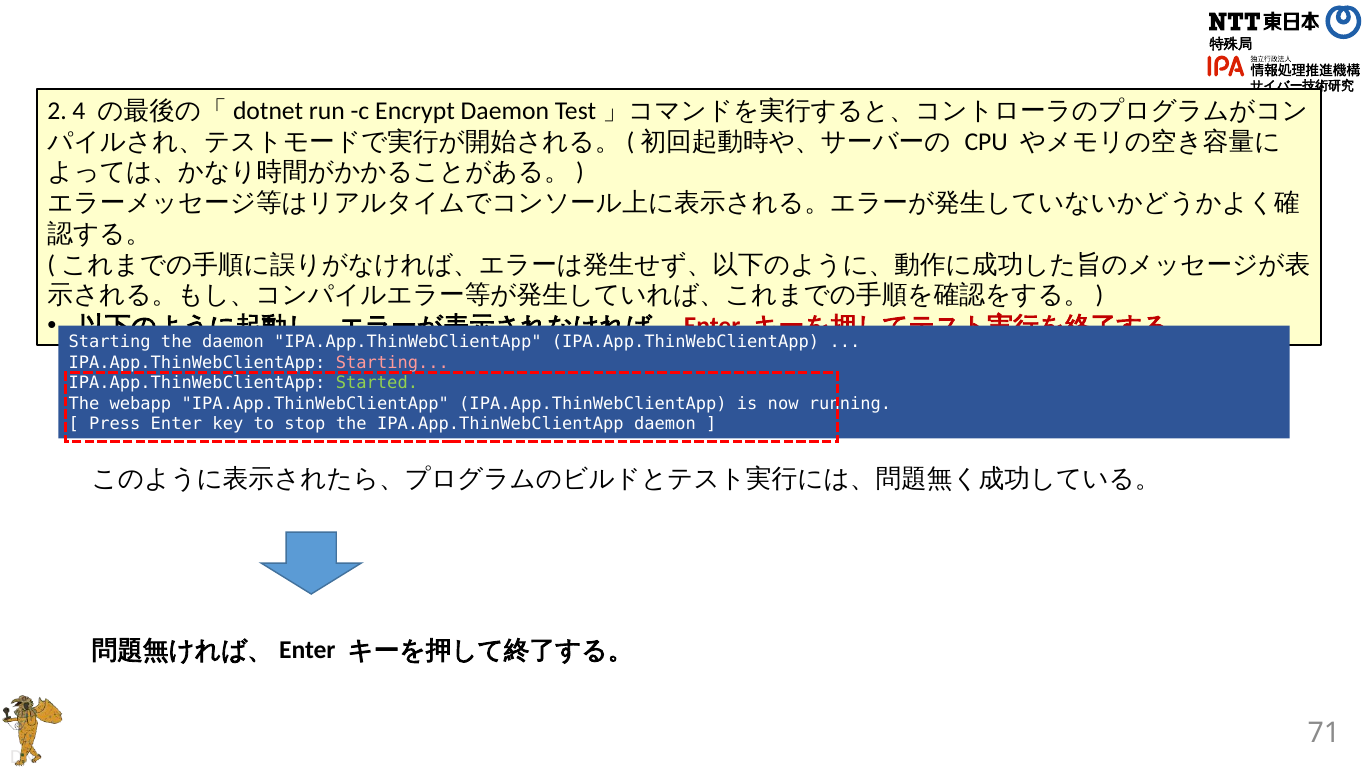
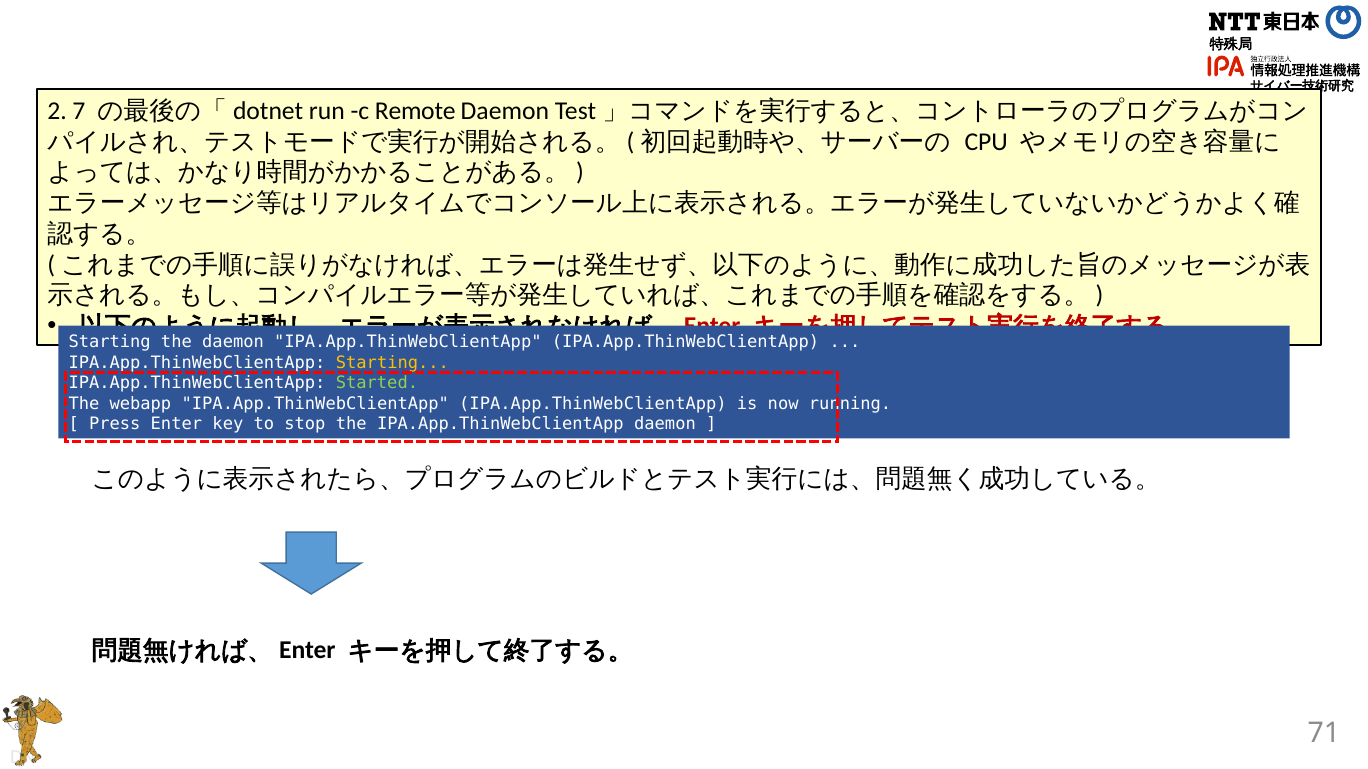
4: 4 -> 7 (79, 111)
Encrypt: Encrypt -> Remote (415, 111)
Starting colour: pink -> yellow (392, 363)
